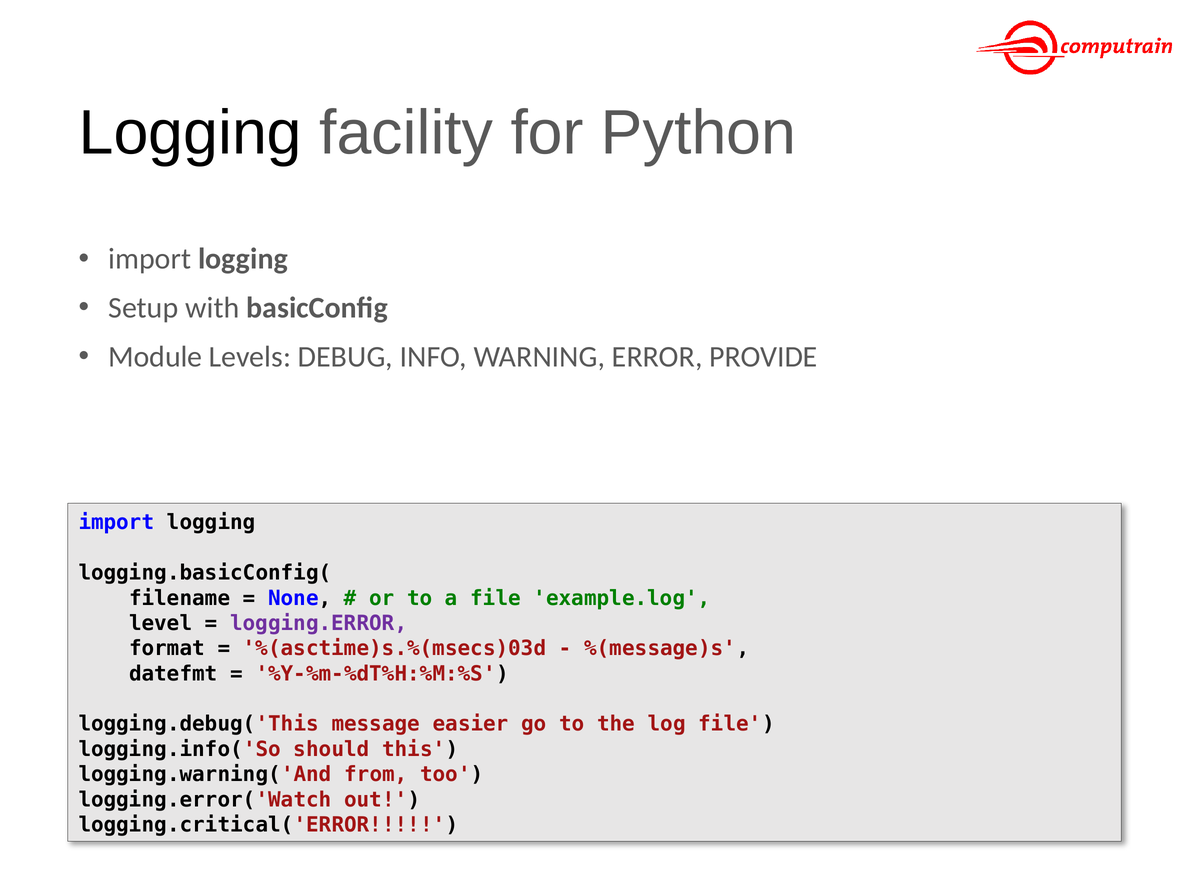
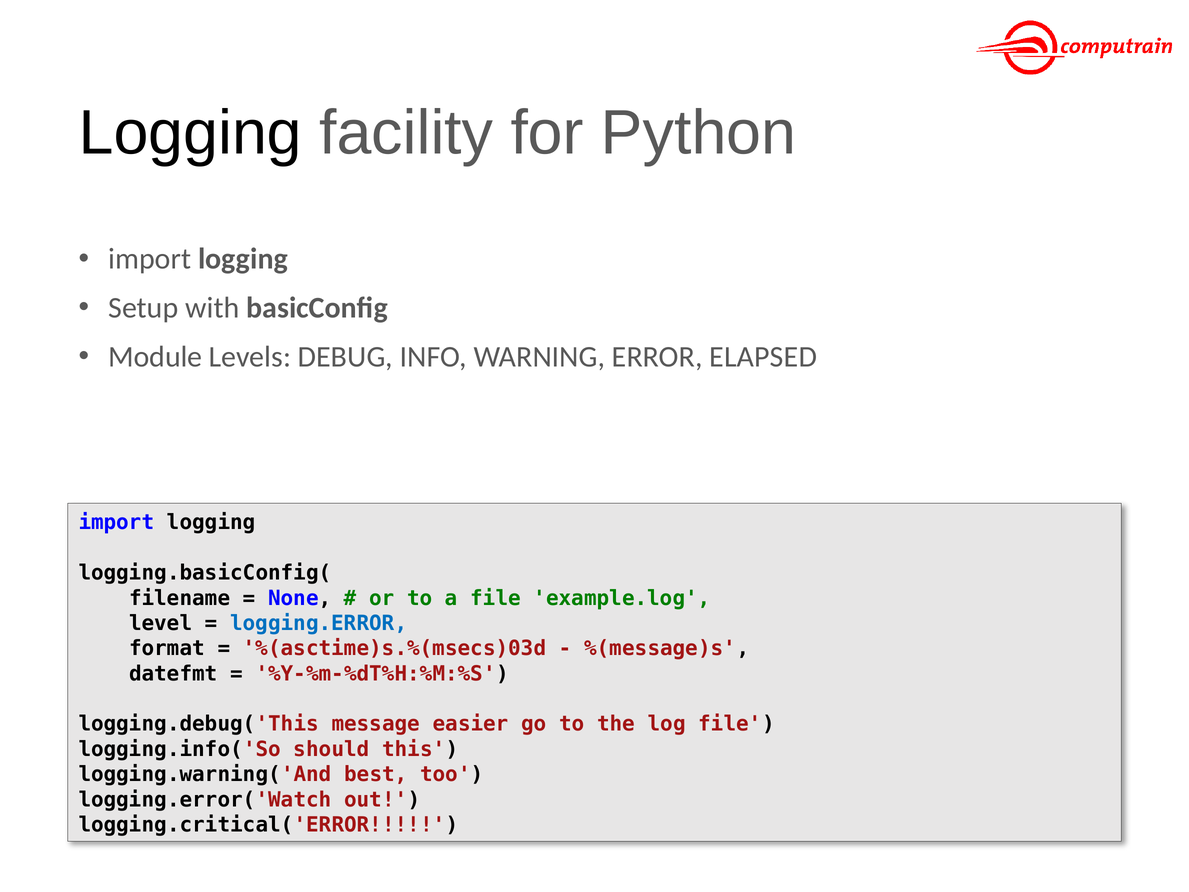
PROVIDE: PROVIDE -> ELAPSED (763, 357)
logging.ERROR colour: purple -> blue (319, 623)
from: from -> best (376, 774)
